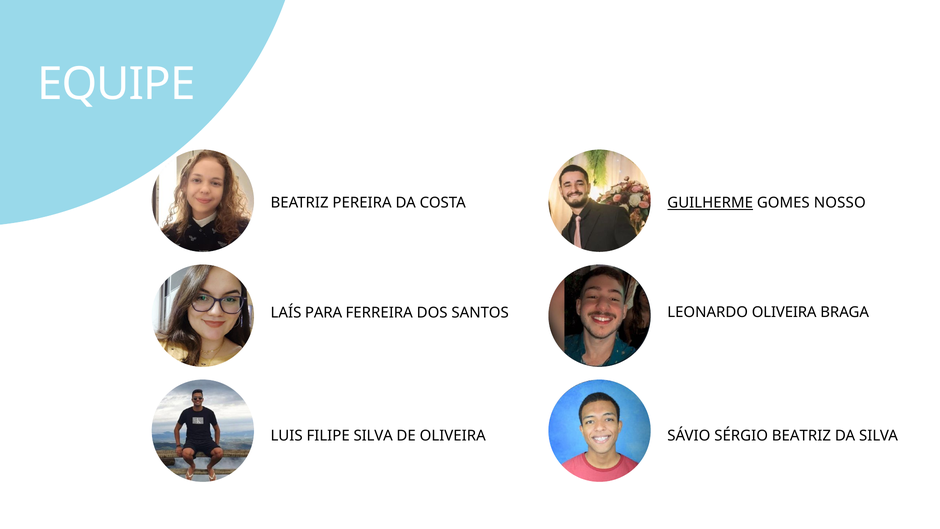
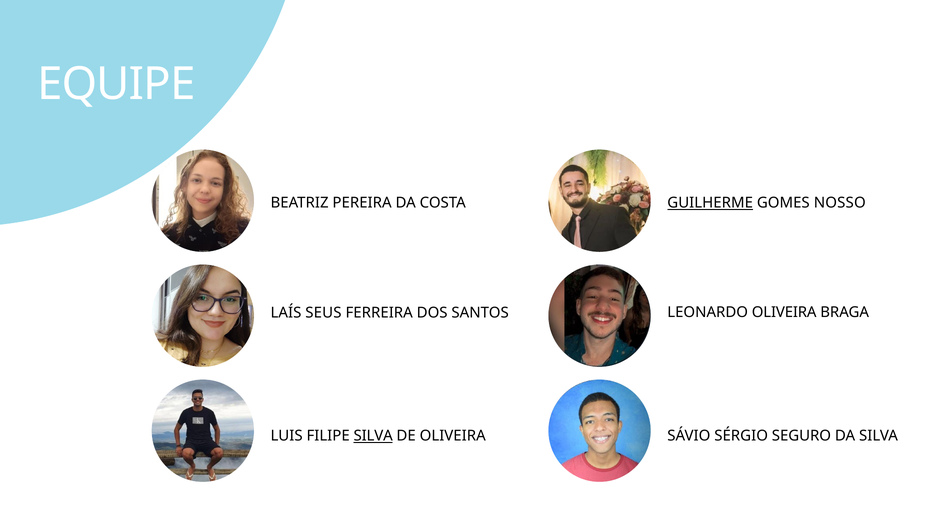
PARA: PARA -> SEUS (323, 313)
SILVA underline: none -> present (373, 436)
SÉRGIO BEATRIZ: BEATRIZ -> SEGURO (801, 436)
